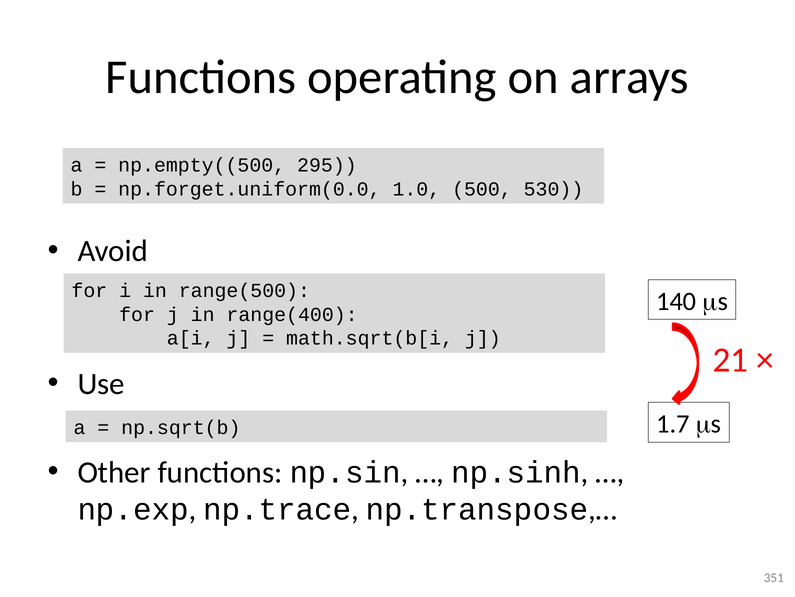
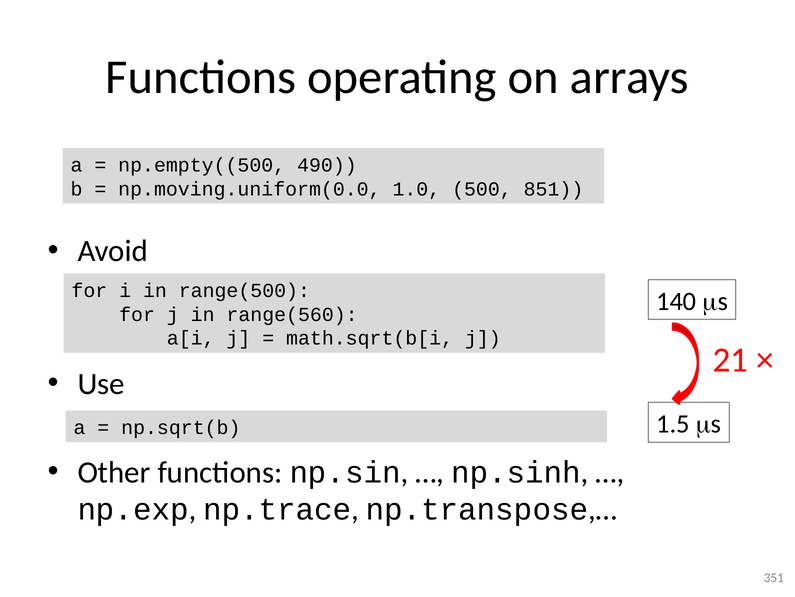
295: 295 -> 490 (327, 165)
np.forget.uniform(0.0: np.forget.uniform(0.0 -> np.moving.uniform(0.0 (249, 189)
530: 530 -> 851 (554, 189)
range(400: range(400 -> range(560 (292, 314)
1.7: 1.7 -> 1.5 (673, 424)
